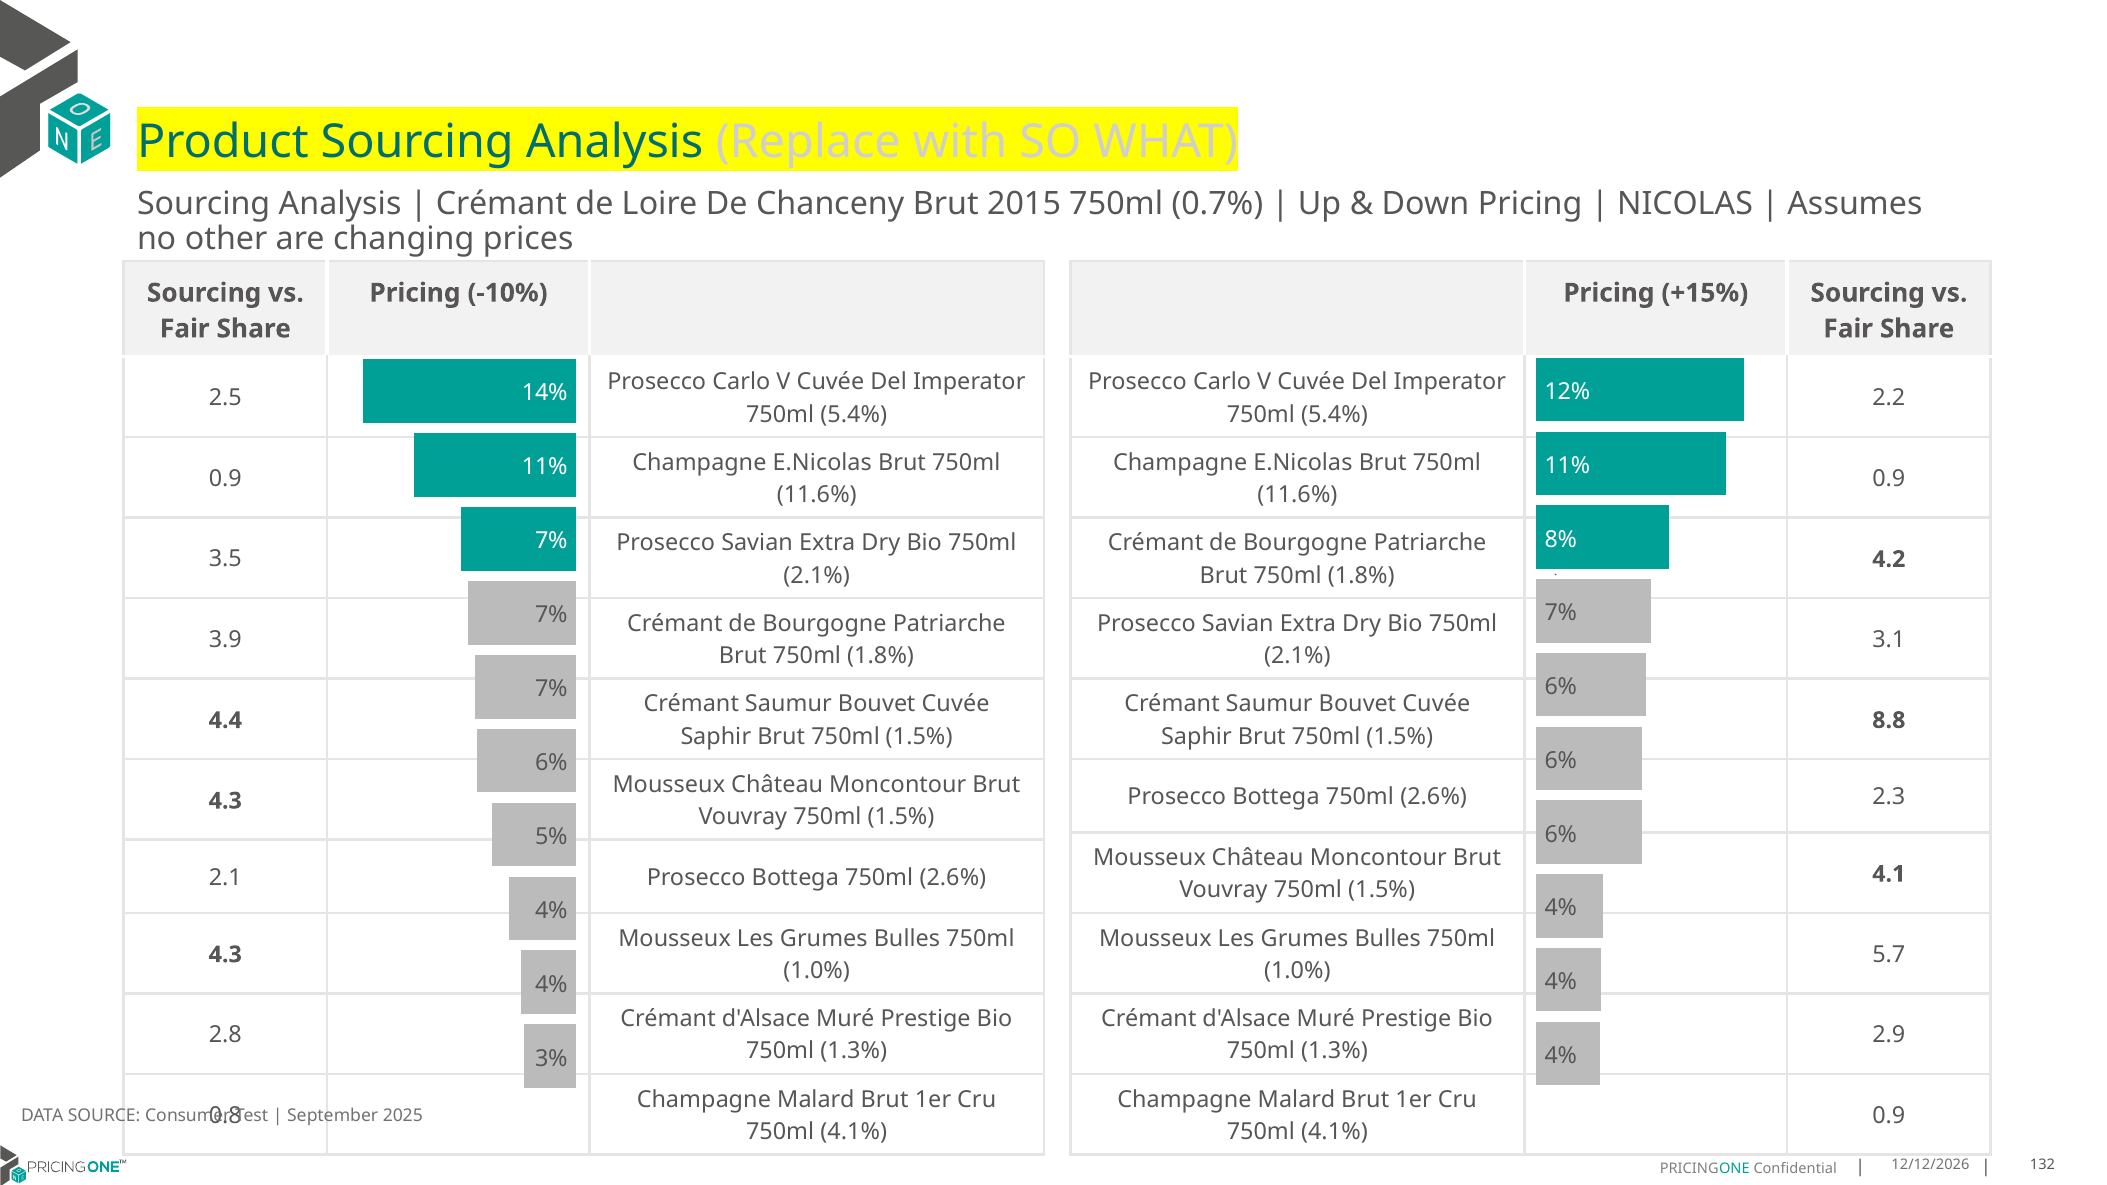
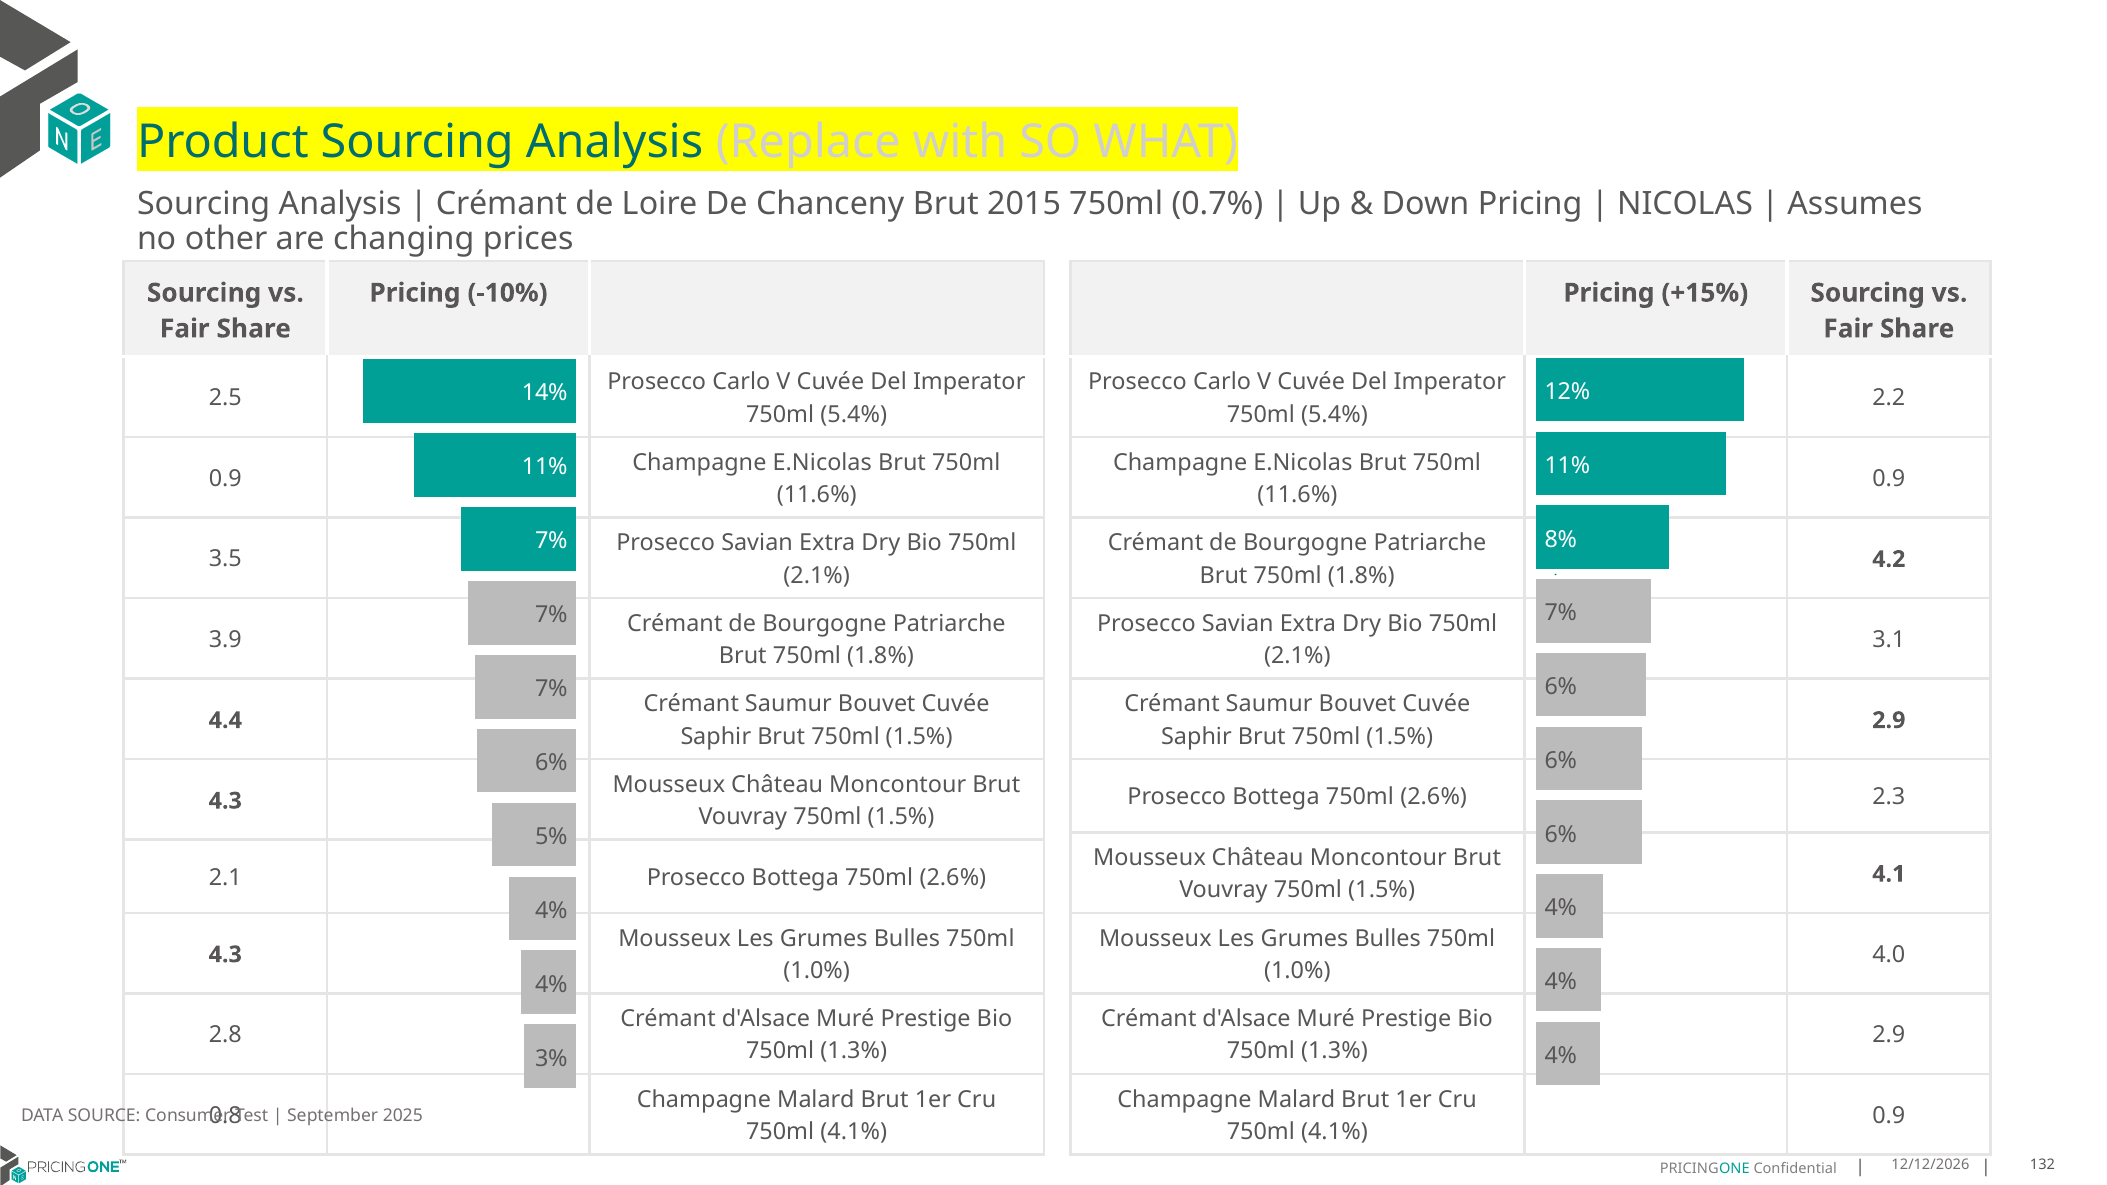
8.8: 8.8 -> 2.9 (1889, 720)
5.7: 5.7 -> 4.0 (1889, 955)
